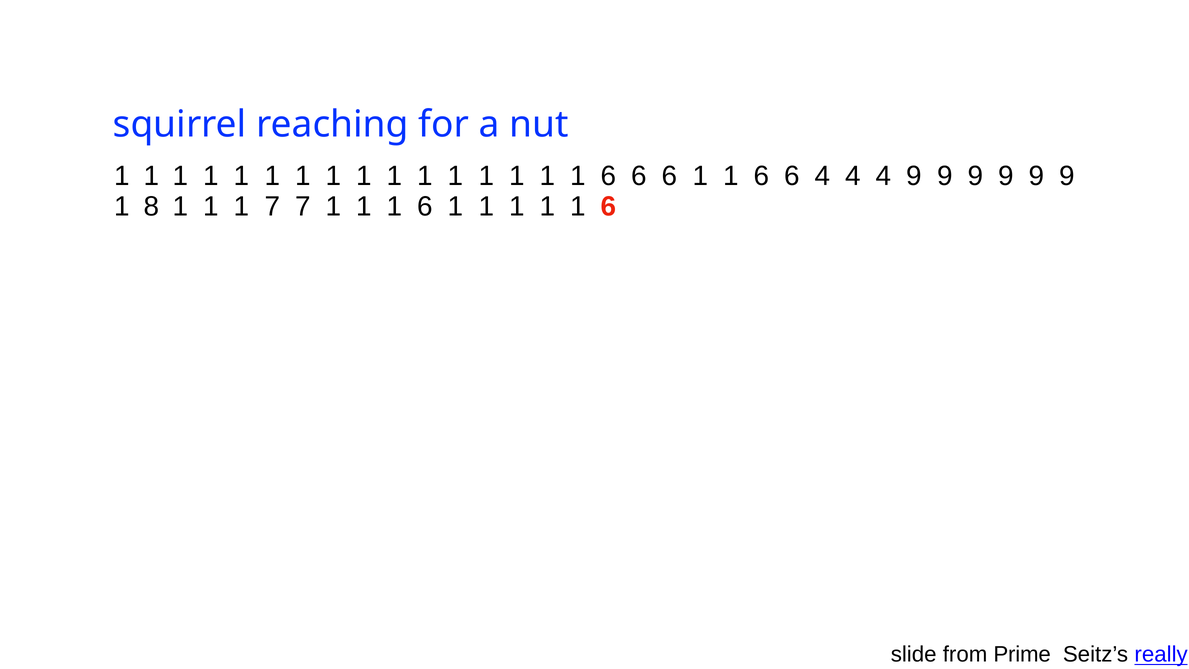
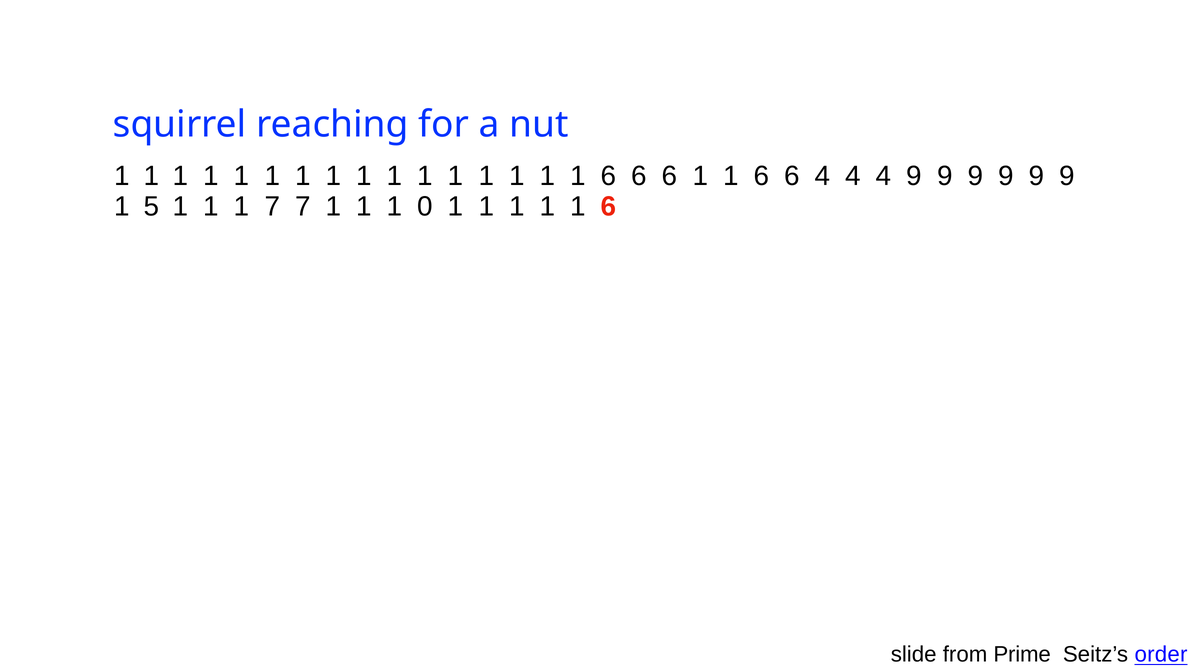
8: 8 -> 5 (151, 207)
6: 6 -> 0 (425, 207)
really: really -> order (1161, 654)
